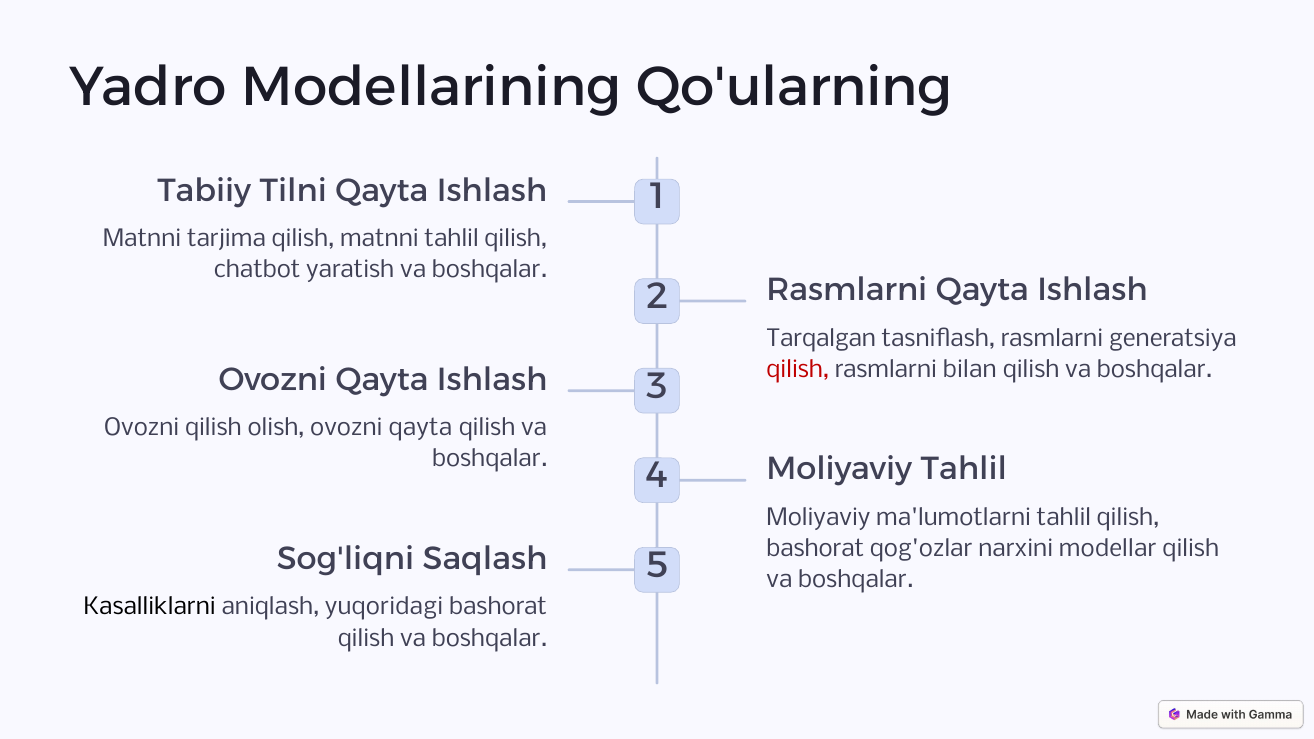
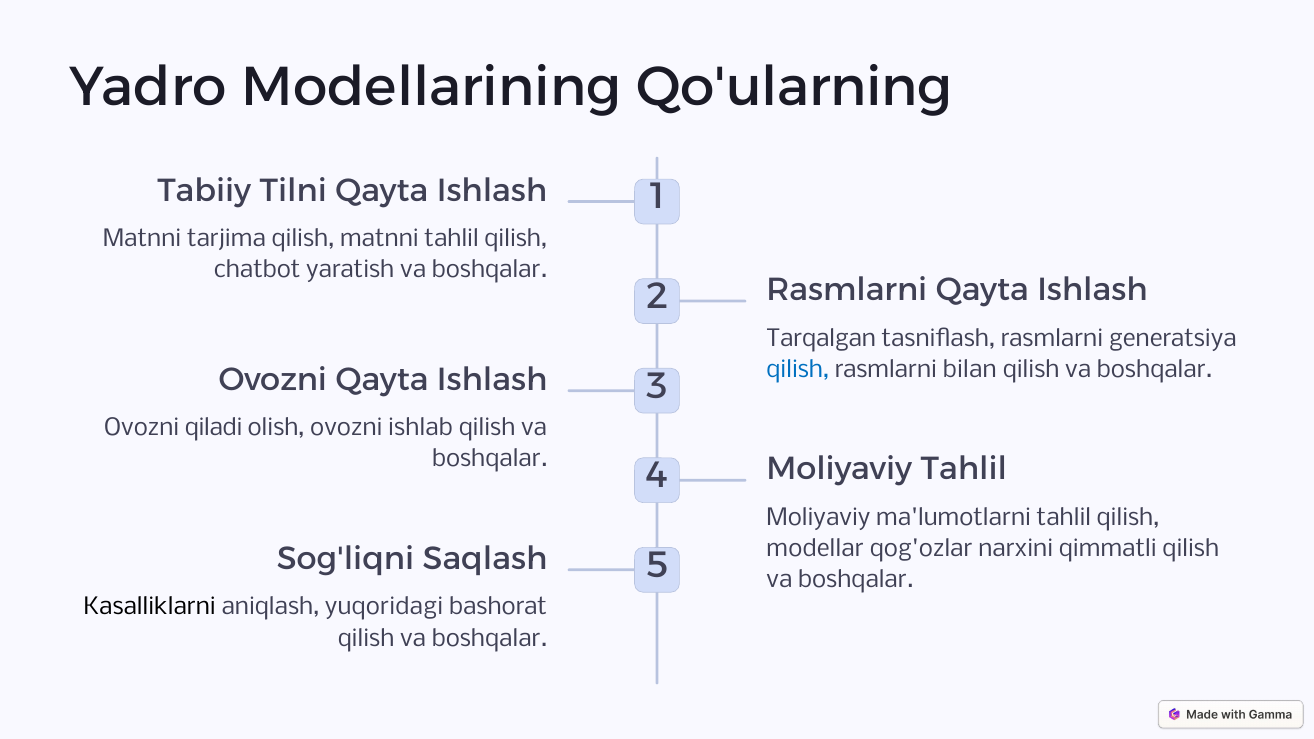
qilish colour: red -> blue (798, 370)
Ovozni qilish: qilish -> qiladi (214, 428)
olish ovozni qayta: qayta -> ishlab (421, 428)
bashorat: bashorat -> modellar (815, 549)
modellar: modellar -> qimmatli (1108, 549)
